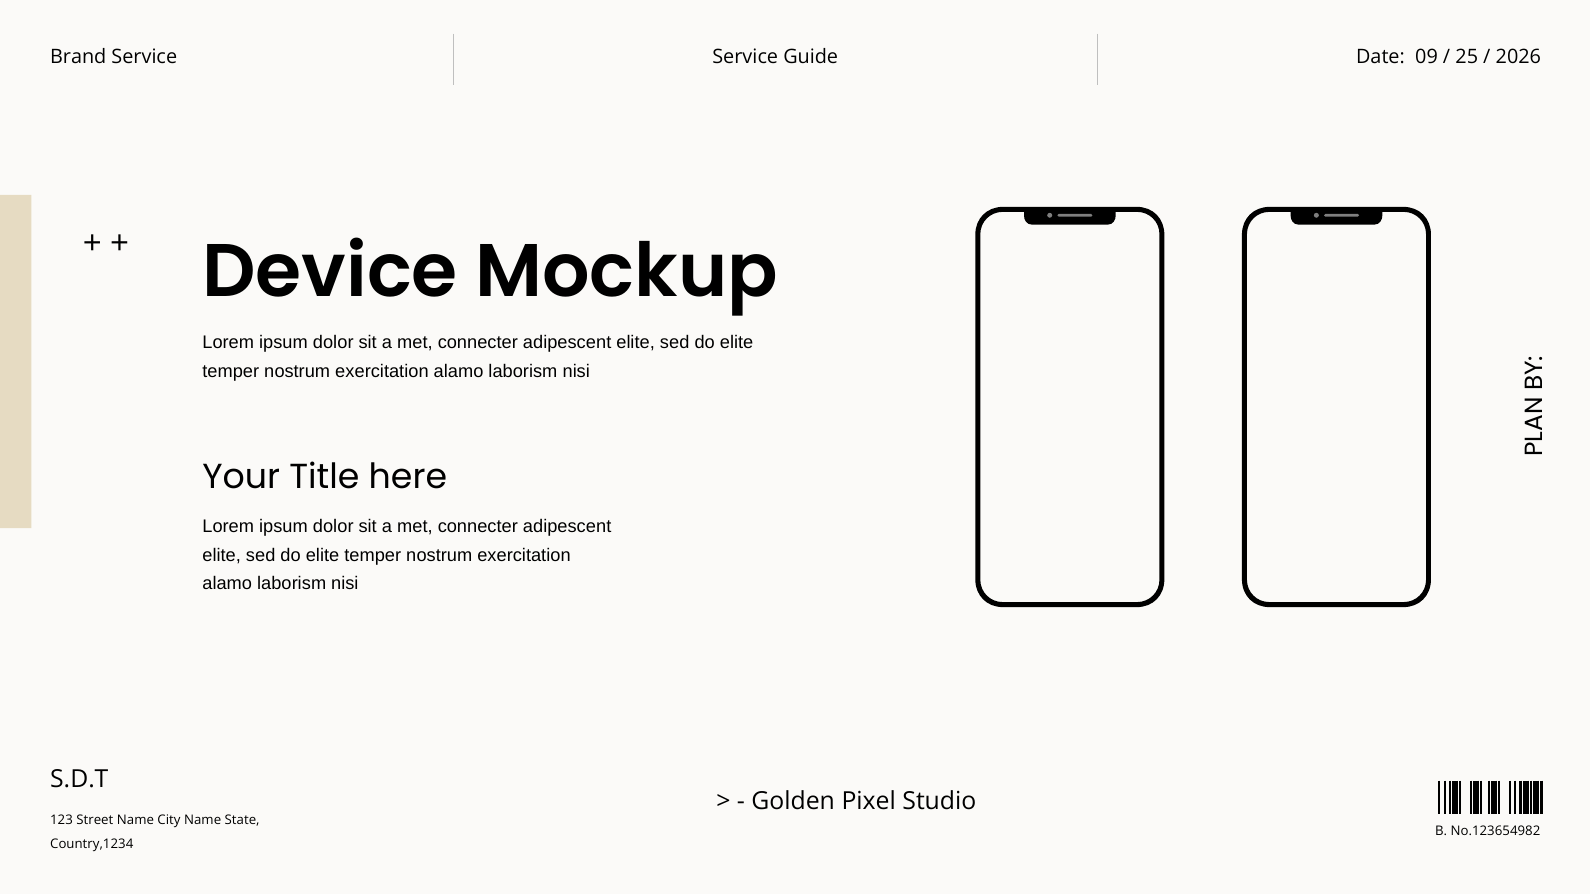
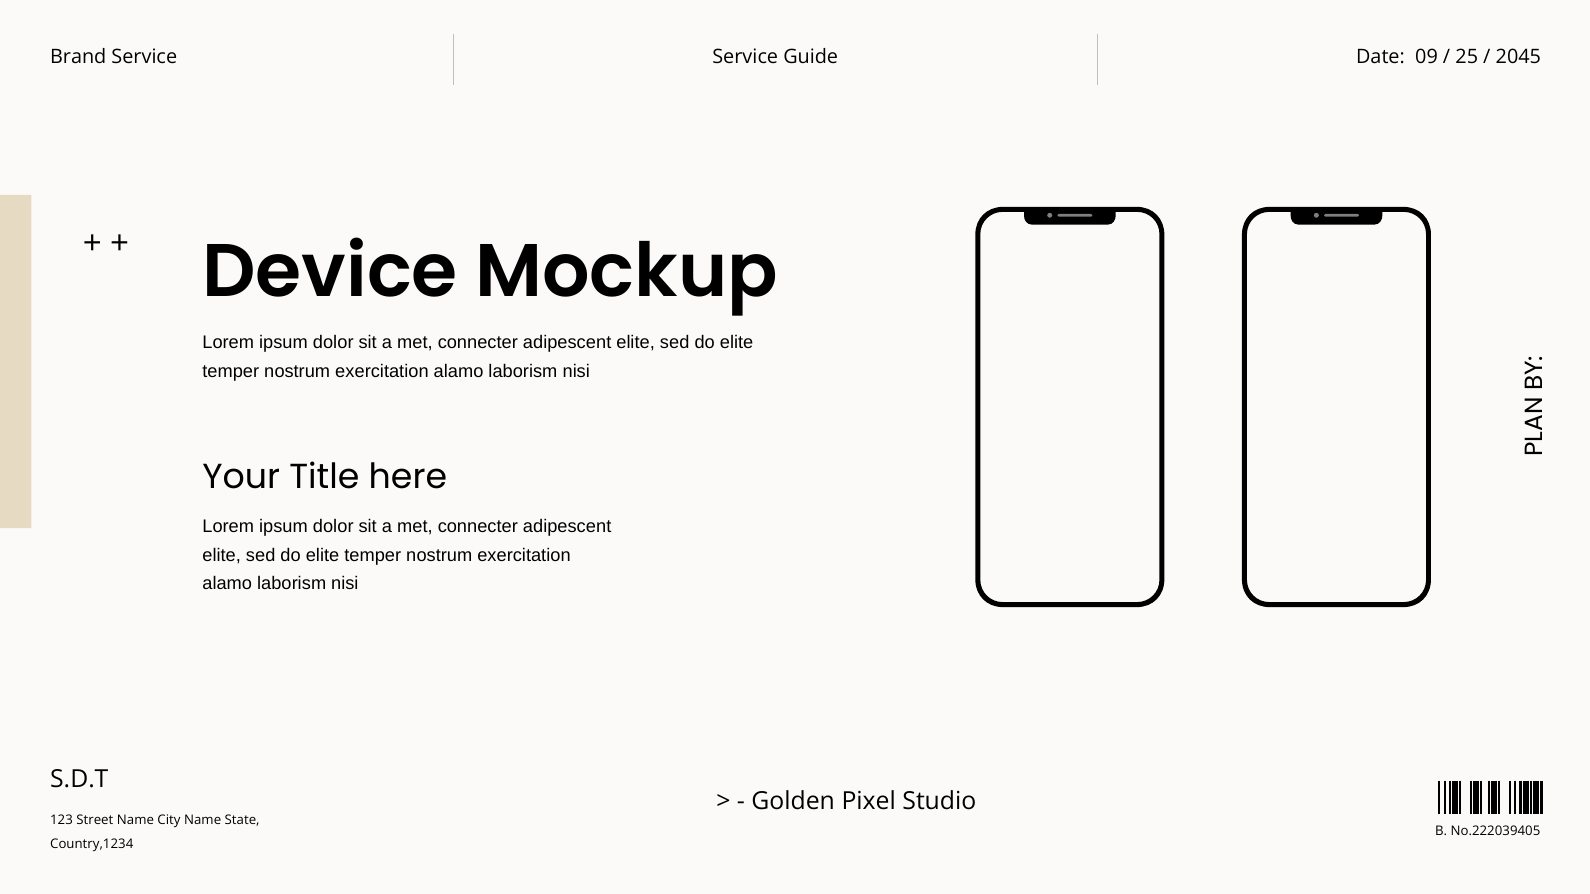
2026: 2026 -> 2045 (1518, 57)
No.123654982: No.123654982 -> No.222039405 (1495, 832)
